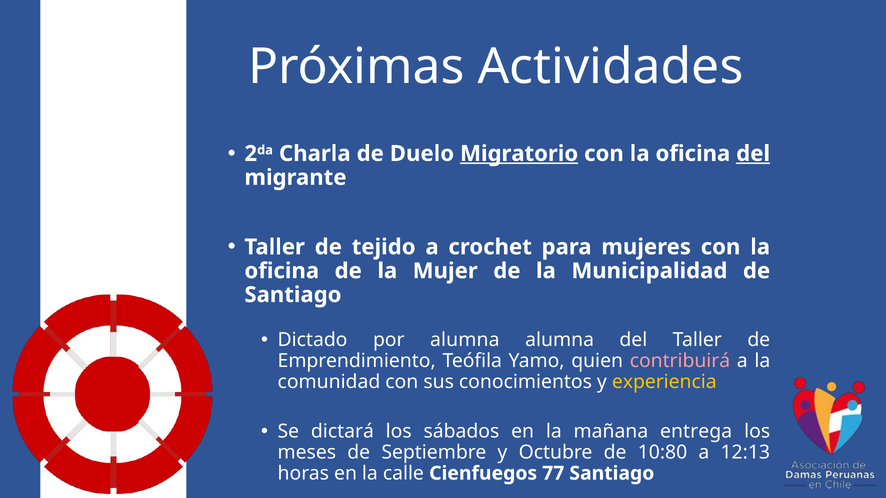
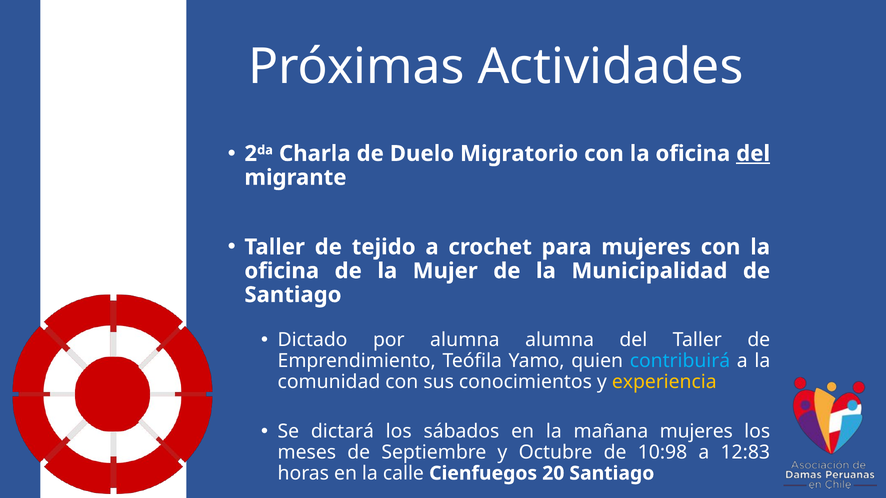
Migratorio underline: present -> none (519, 154)
contribuirá colour: pink -> light blue (680, 361)
mañana entrega: entrega -> mujeres (696, 432)
10:80: 10:80 -> 10:98 (663, 453)
12:13: 12:13 -> 12:83 (745, 453)
77: 77 -> 20 (553, 474)
